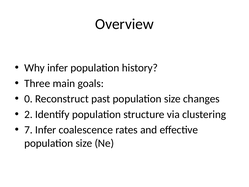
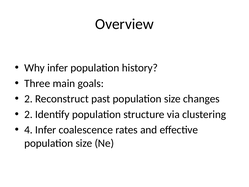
0: 0 -> 2 (28, 99)
7: 7 -> 4 (28, 130)
